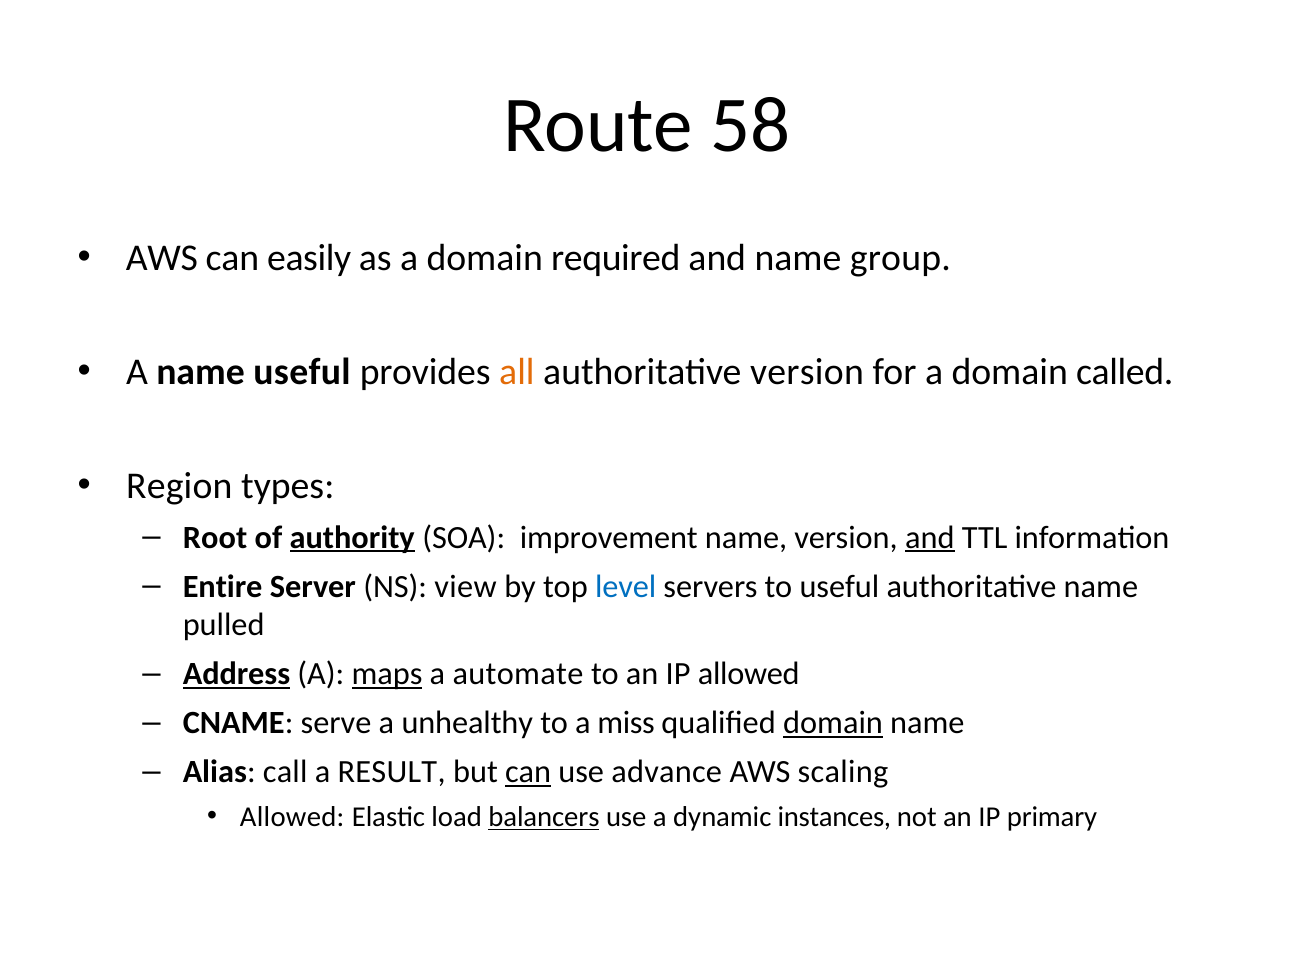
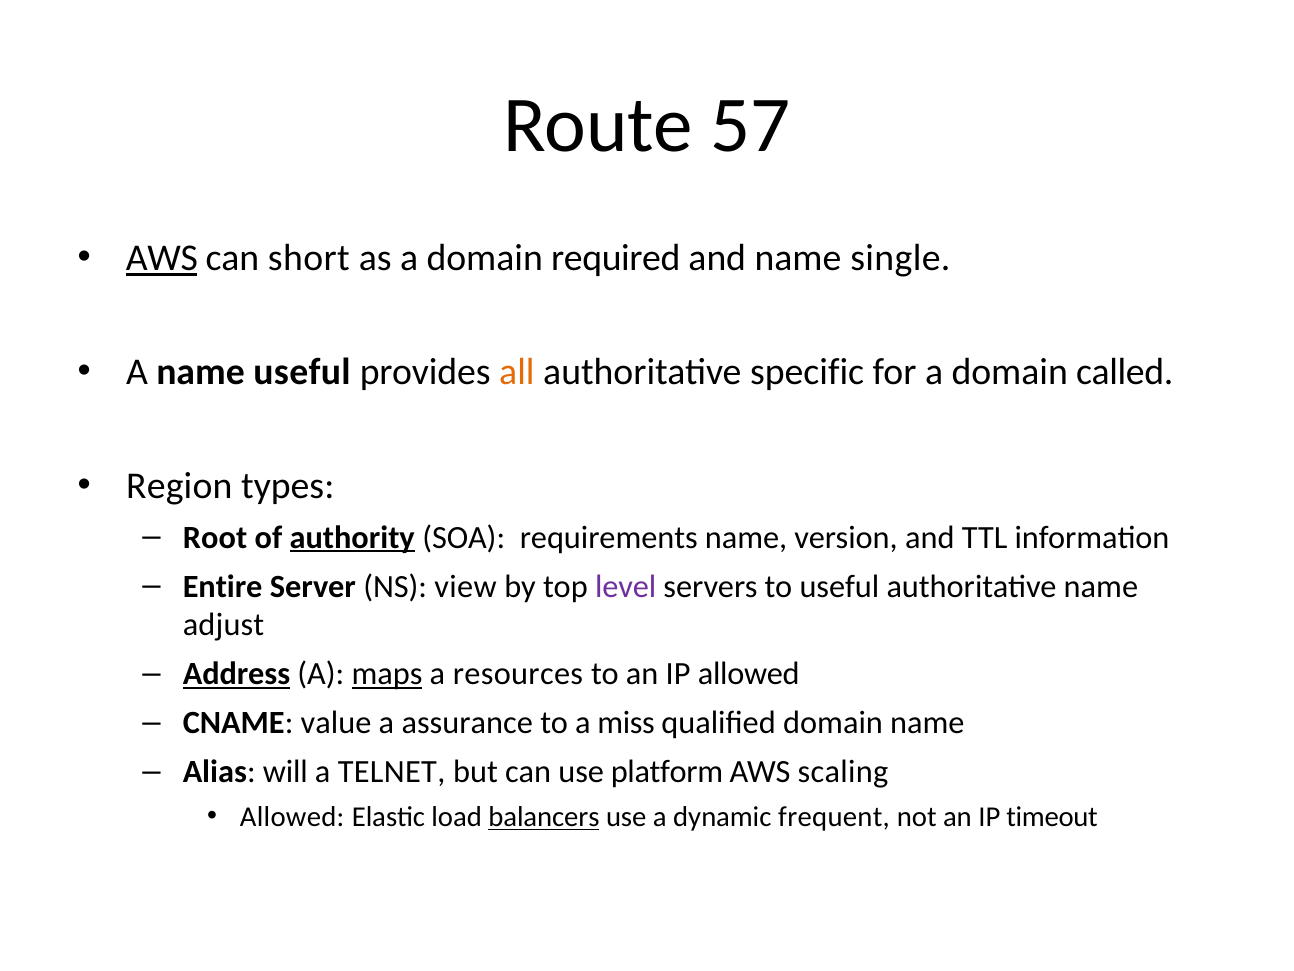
58: 58 -> 57 (750, 125)
AWS underline: none -> present (162, 258)
easily: easily -> short (309, 258)
group: group -> single (900, 258)
authoritative version: version -> specific (807, 372)
improvement: improvement -> requirements (609, 537)
and underline: present -> none (930, 537)
level colour: blue -> purple (626, 586)
pulled: pulled -> adjust (224, 625)
automate: automate -> resources (518, 674)
serve: serve -> value (336, 723)
unhealthy: unhealthy -> assurance (467, 723)
domain underline: present -> none (833, 723)
call: call -> will (285, 772)
RESULT: RESULT -> TELNET (392, 772)
can underline: present -> none (528, 772)
advance: advance -> platform (667, 772)
instances: instances -> frequent (834, 817)
primary: primary -> timeout (1052, 817)
